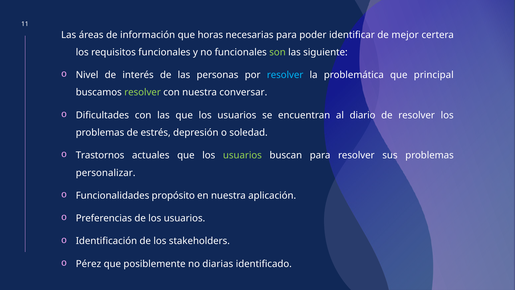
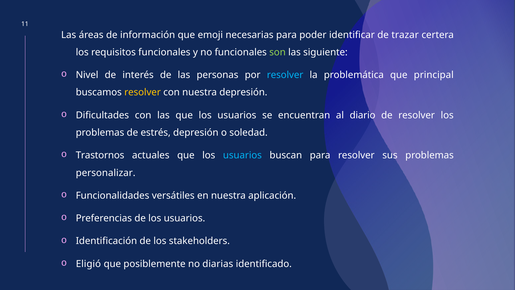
horas: horas -> emoji (210, 35)
mejor: mejor -> trazar (405, 35)
resolver colour: light green -> yellow (143, 92)
nuestra conversar: conversar -> depresión (243, 92)
usuarios colour: light green -> light blue (242, 155)
propósito: propósito -> versátiles (173, 195)
Pérez: Pérez -> Eligió (88, 264)
